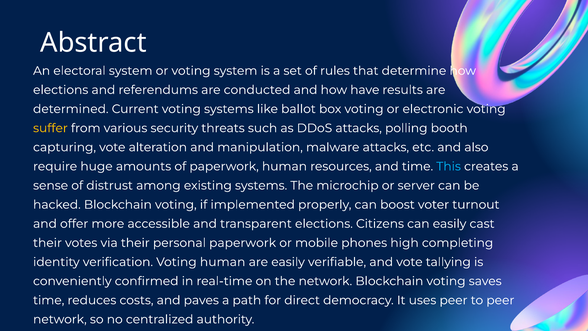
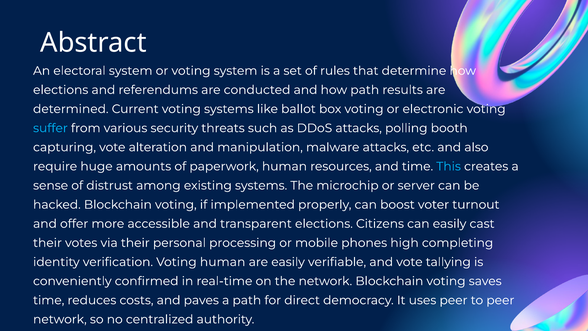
how have: have -> path (365, 90)
suffer colour: yellow -> light blue (50, 128)
personal paperwork: paperwork -> processing (243, 243)
